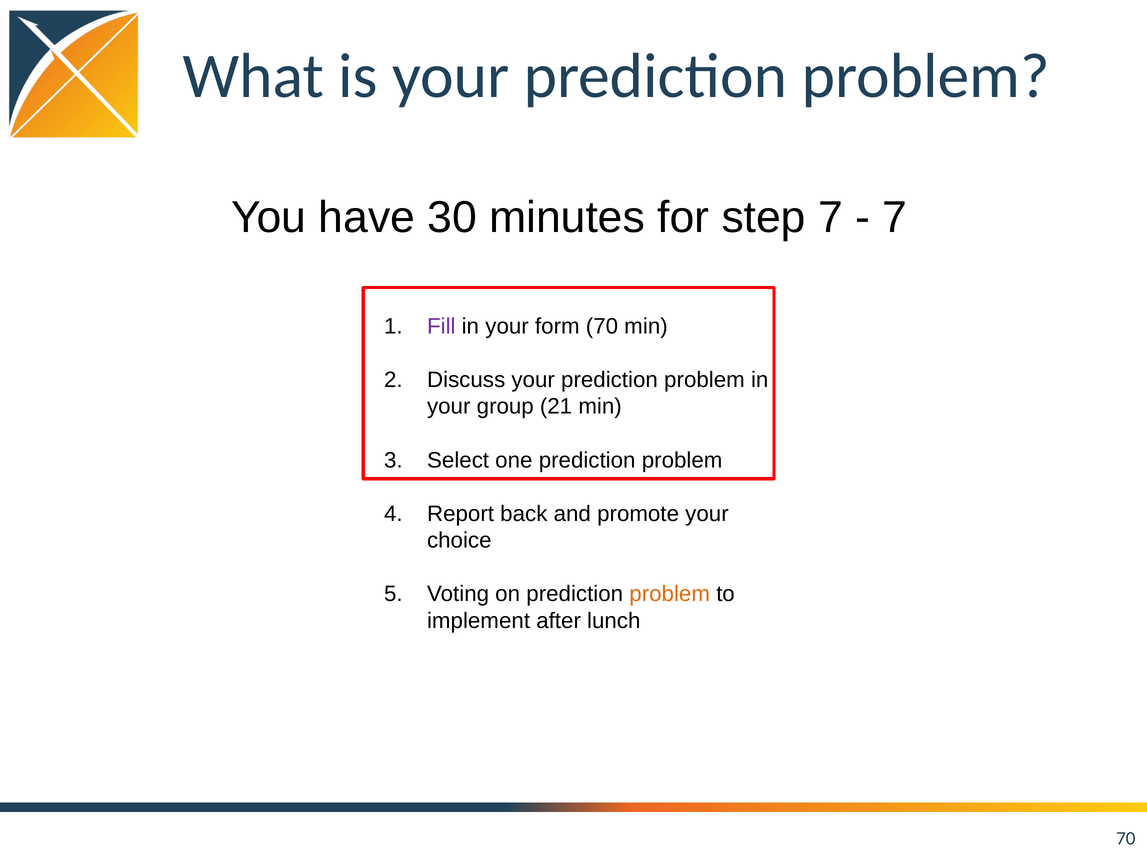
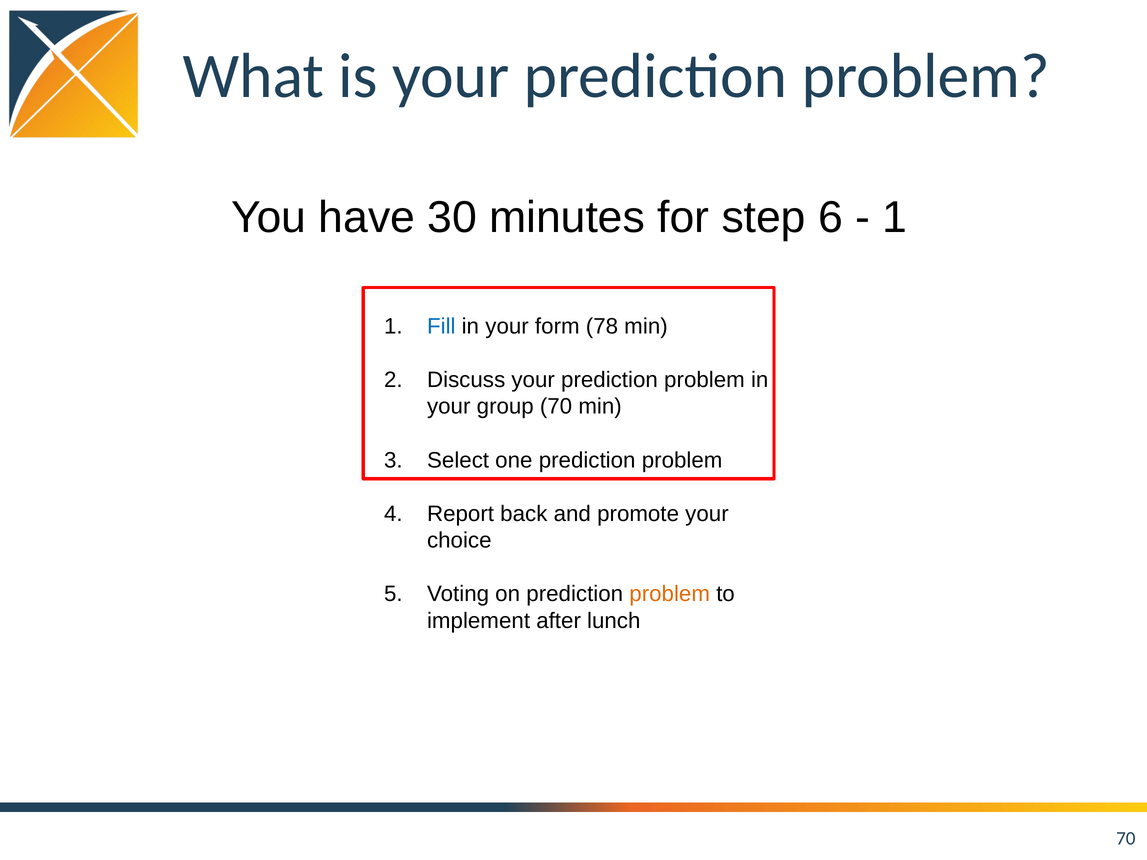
step 7: 7 -> 6 (830, 218)
7: 7 -> 1 (895, 218)
Fill colour: purple -> blue (441, 326)
form 70: 70 -> 78 (602, 326)
group 21: 21 -> 70 (556, 407)
